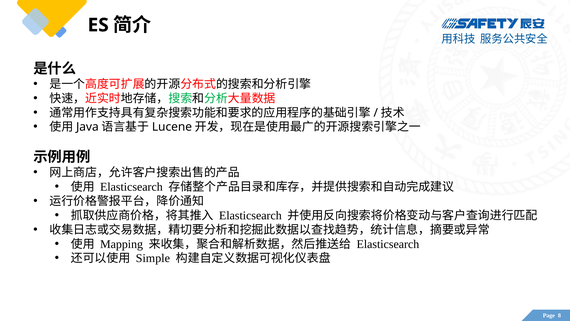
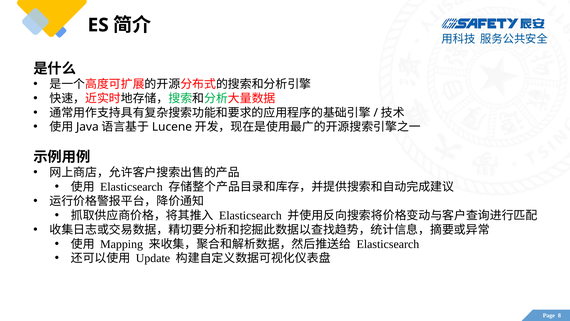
Simple: Simple -> Update (153, 258)
